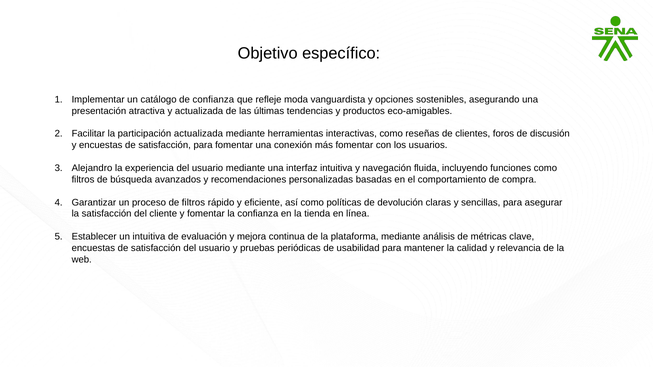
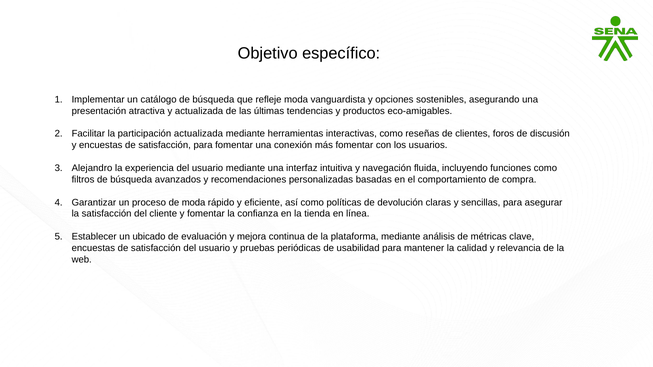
catálogo de confianza: confianza -> búsqueda (213, 100)
de filtros: filtros -> moda (194, 203)
un intuitiva: intuitiva -> ubicado (149, 237)
